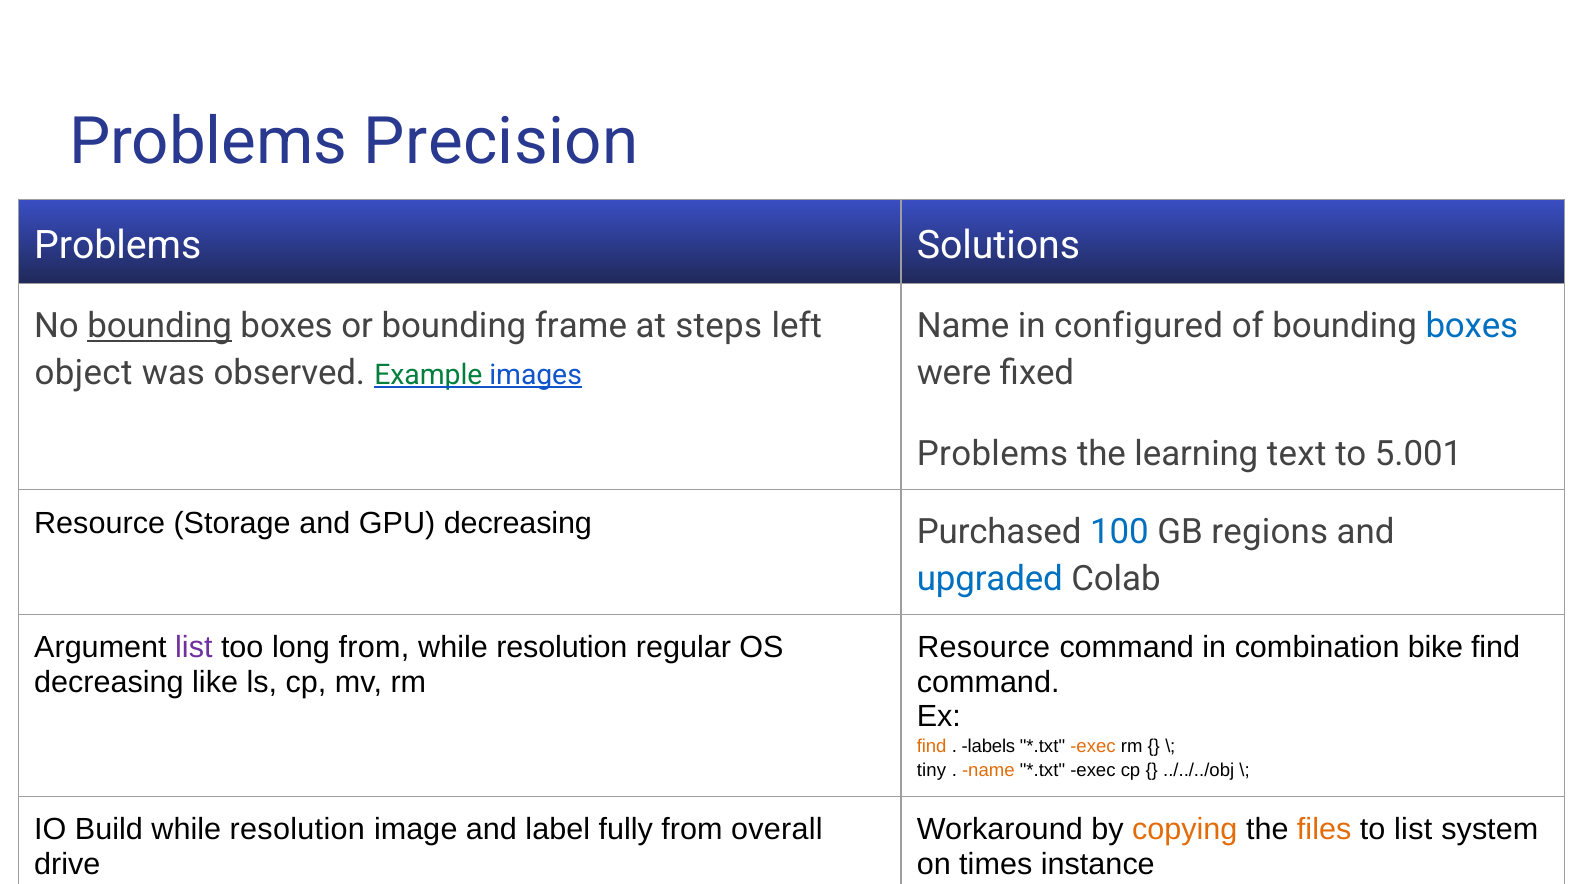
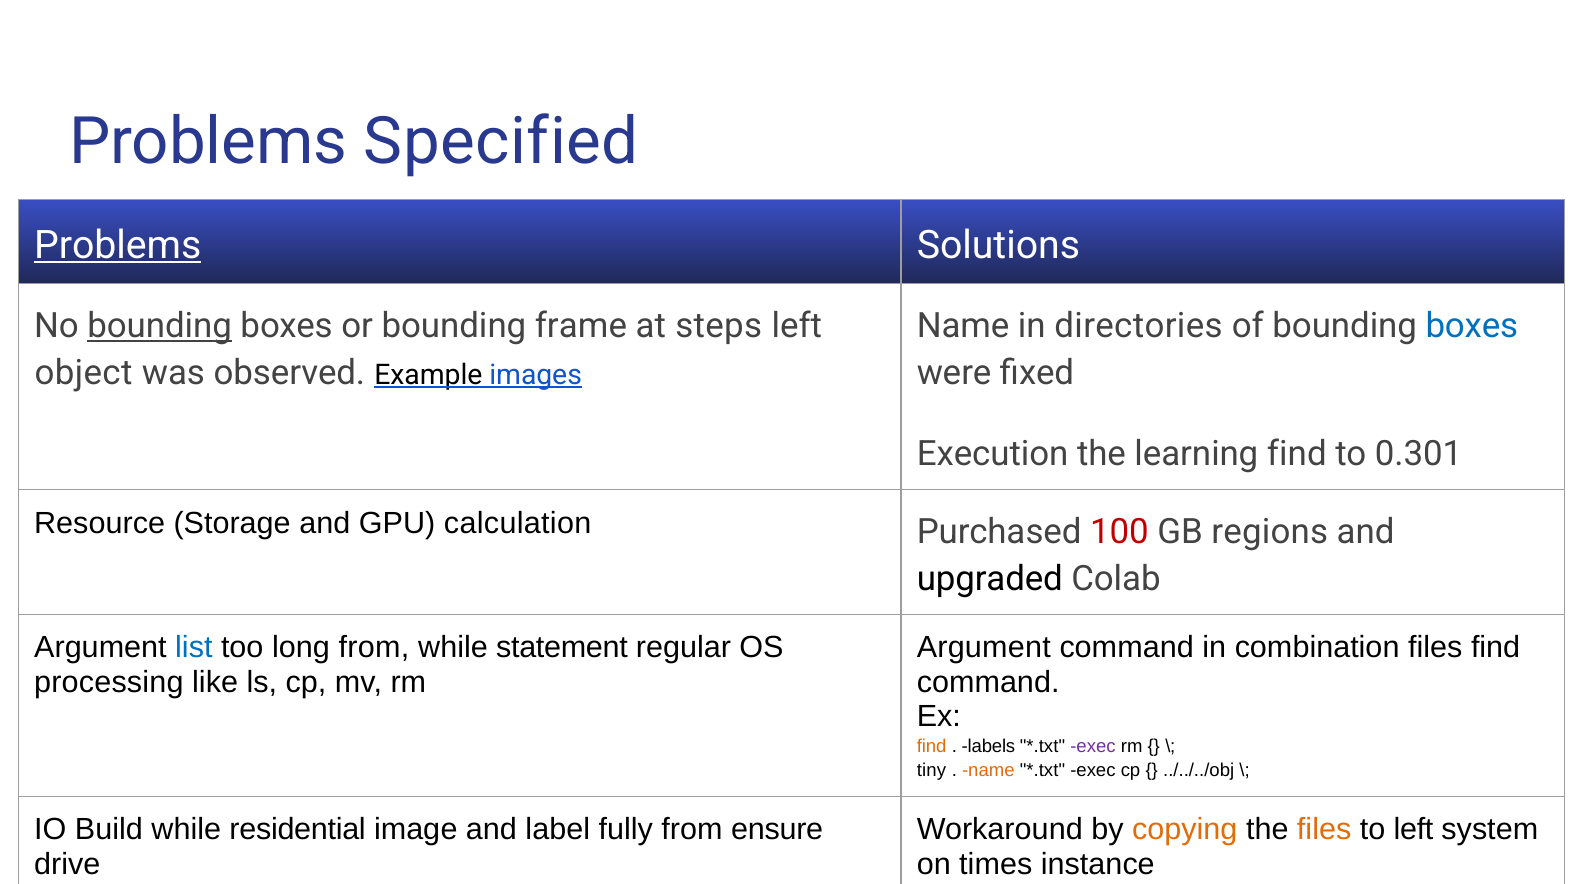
Precision: Precision -> Specified (501, 142)
Problems underline: none -> present (118, 245)
configured: configured -> directories (1139, 326)
Example colour: green -> black (428, 375)
Problems: Problems -> Execution (993, 454)
learning text: text -> find (1297, 454)
5.001: 5.001 -> 0.301 (1419, 454)
GPU decreasing: decreasing -> calculation (518, 523)
100 colour: blue -> red (1119, 532)
upgraded colour: blue -> black (990, 579)
list colour: purple -> blue (194, 648)
resolution: resolution -> statement (562, 648)
Resource: Resource -> Argument (984, 648)
combination bike: bike -> files (1435, 648)
decreasing: decreasing -> processing (109, 682)
exec colour: orange -> purple (1093, 747)
resolution: resolution -> residential (298, 830)
overall: overall -> ensure (777, 830)
to list: list -> left (1414, 830)
